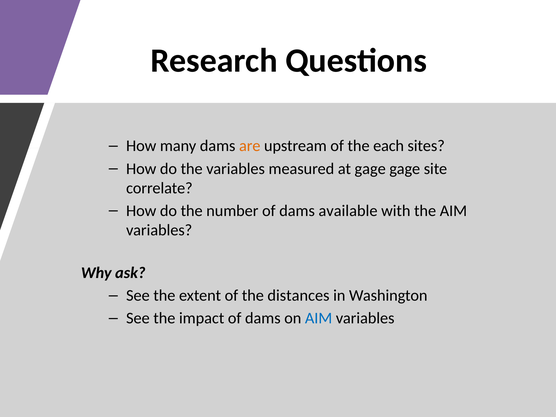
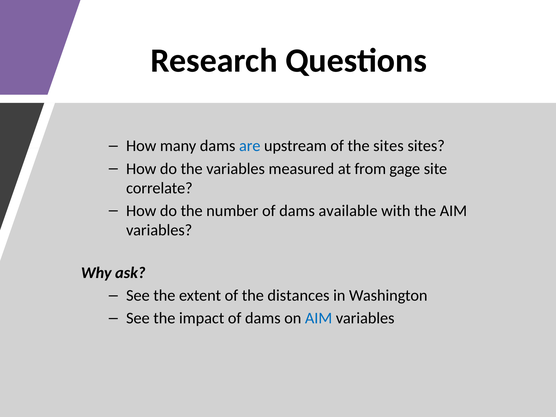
are colour: orange -> blue (250, 146)
the each: each -> sites (388, 146)
at gage: gage -> from (370, 169)
